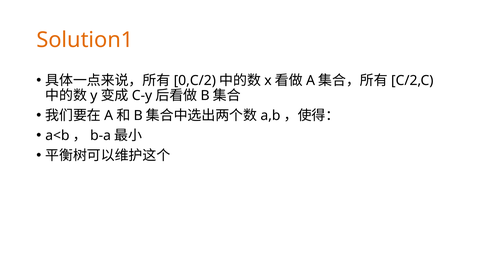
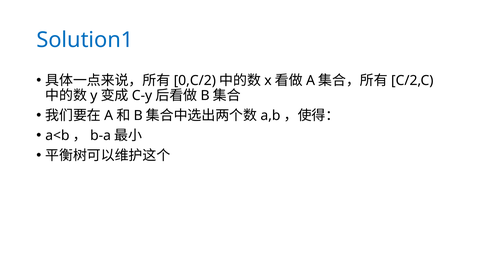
Solution1 colour: orange -> blue (85, 40)
